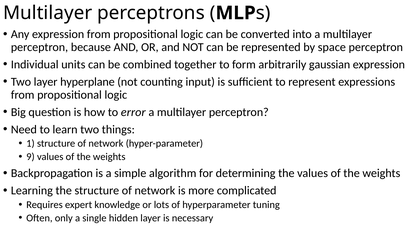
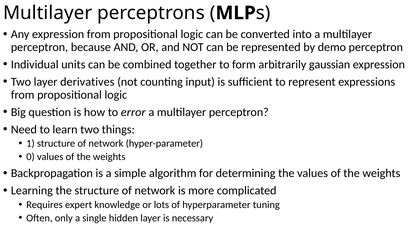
space: space -> demo (332, 47)
hyperplane: hyperplane -> derivatives (87, 82)
9: 9 -> 0 (31, 157)
